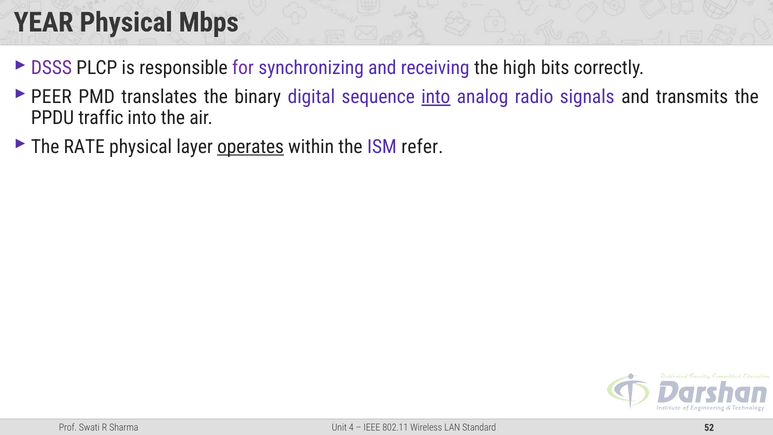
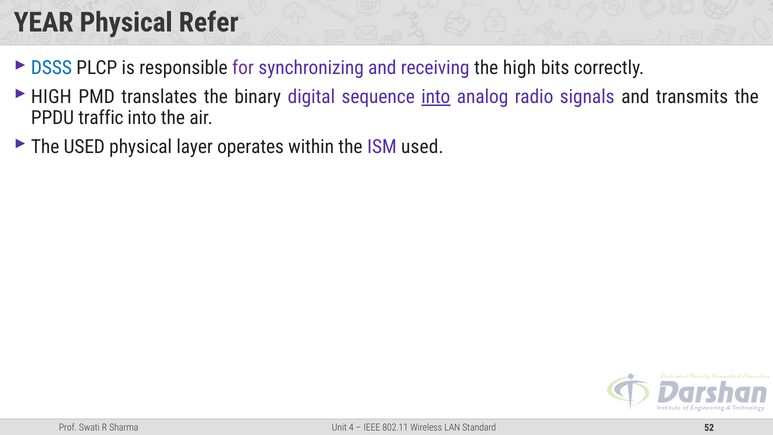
Mbps: Mbps -> Refer (209, 22)
DSSS colour: purple -> blue (51, 68)
PEER: PEER -> HIGH (51, 97)
The RATE: RATE -> USED (84, 147)
operates underline: present -> none (251, 147)
ISM refer: refer -> used (422, 147)
